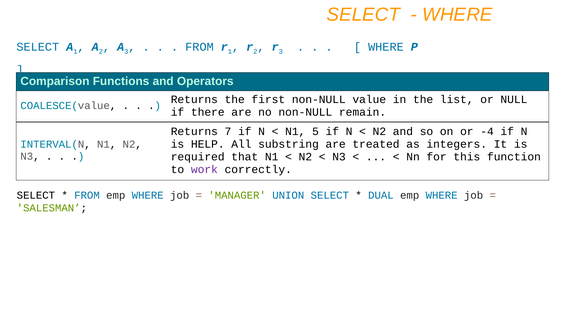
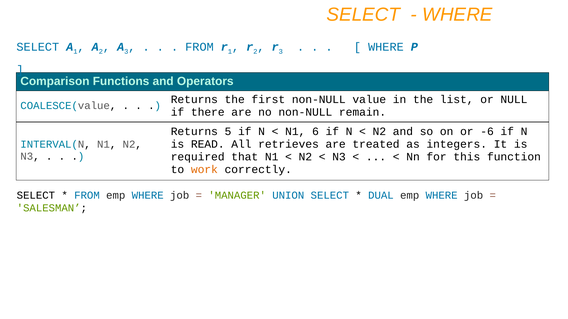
7: 7 -> 5 (228, 132)
5: 5 -> 6 (315, 132)
-4: -4 -> -6 (487, 132)
HELP: HELP -> READ (208, 144)
substring: substring -> retrieves (289, 144)
work colour: purple -> orange (204, 170)
